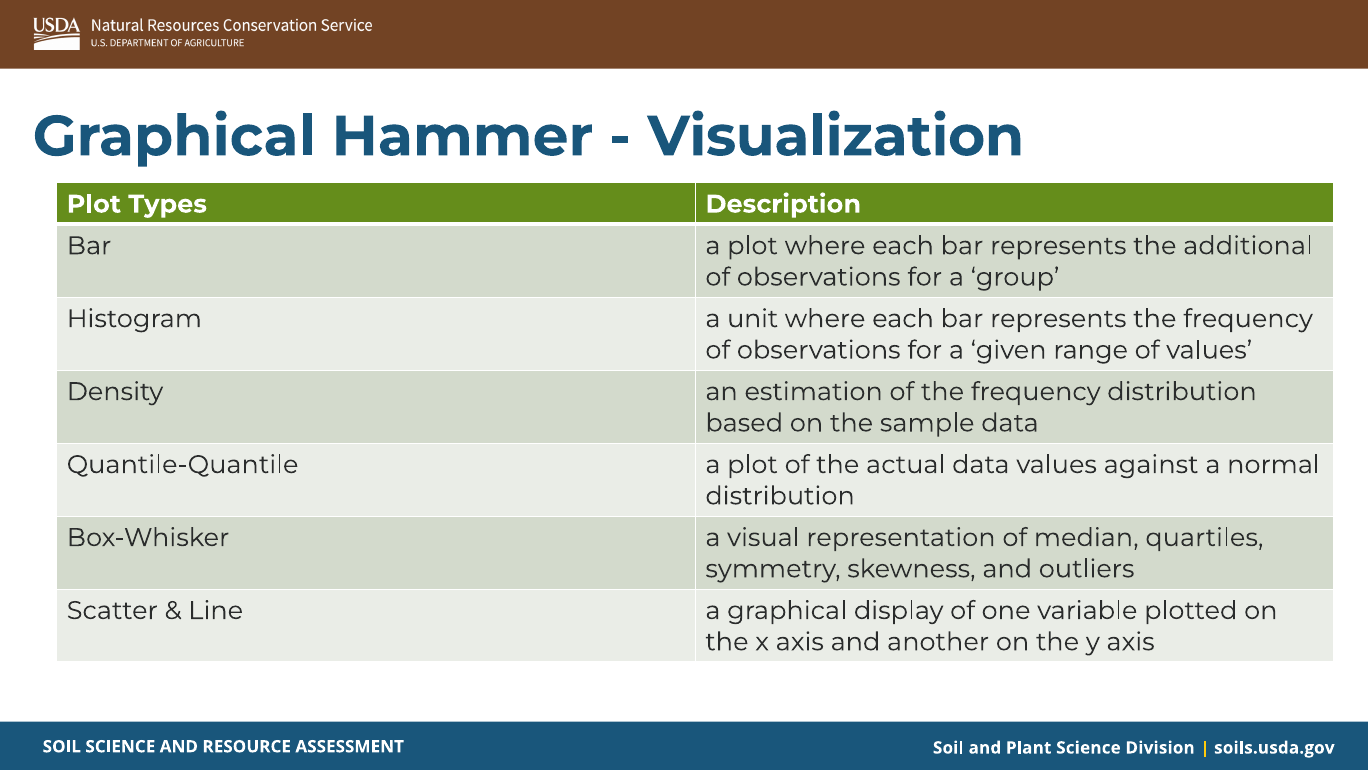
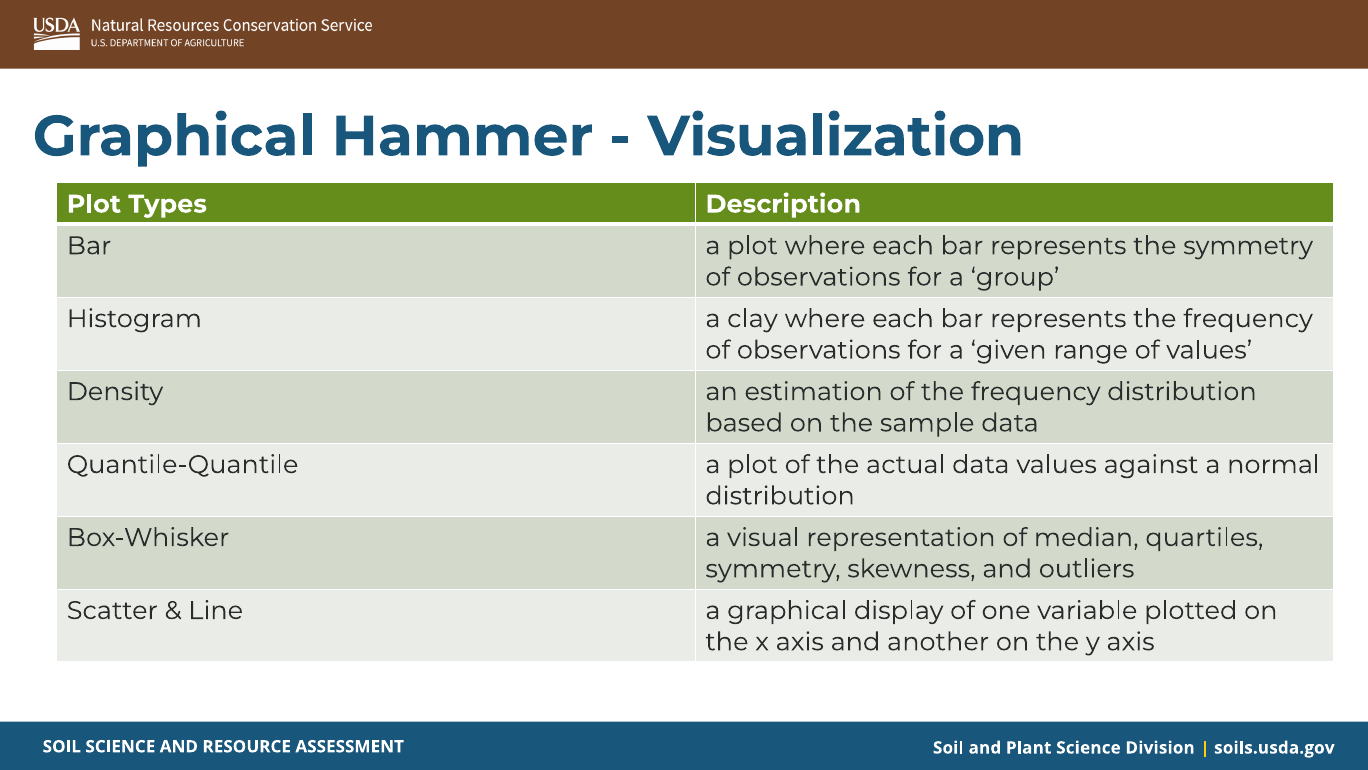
the additional: additional -> symmetry (1248, 246)
unit: unit -> clay (752, 319)
